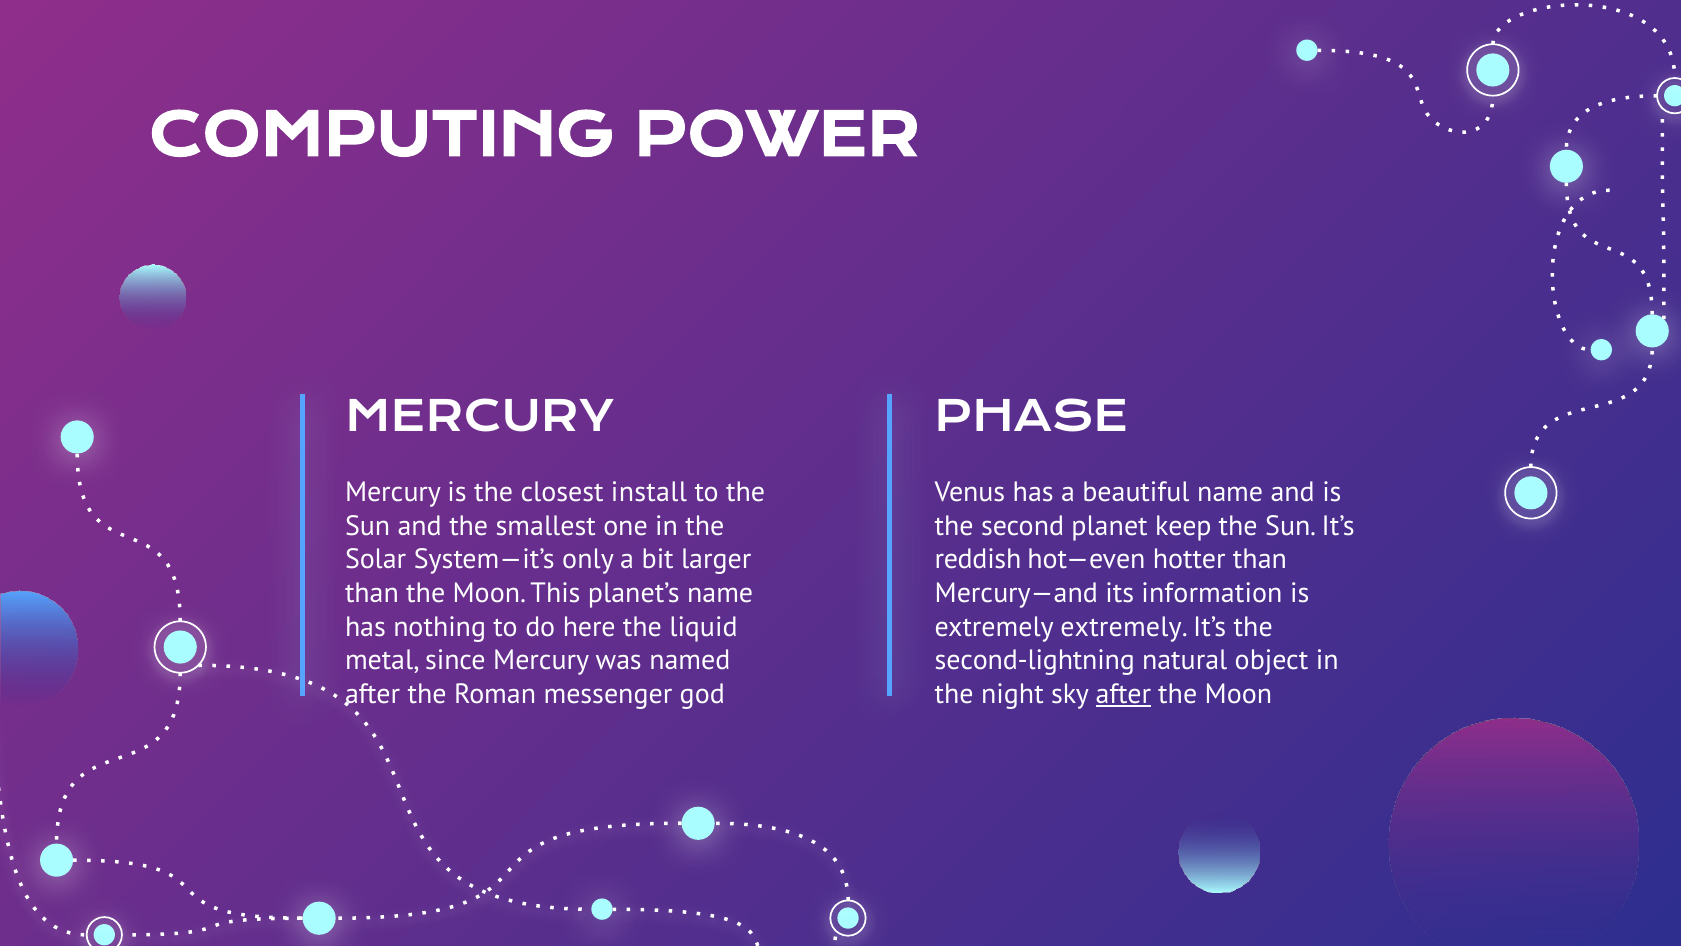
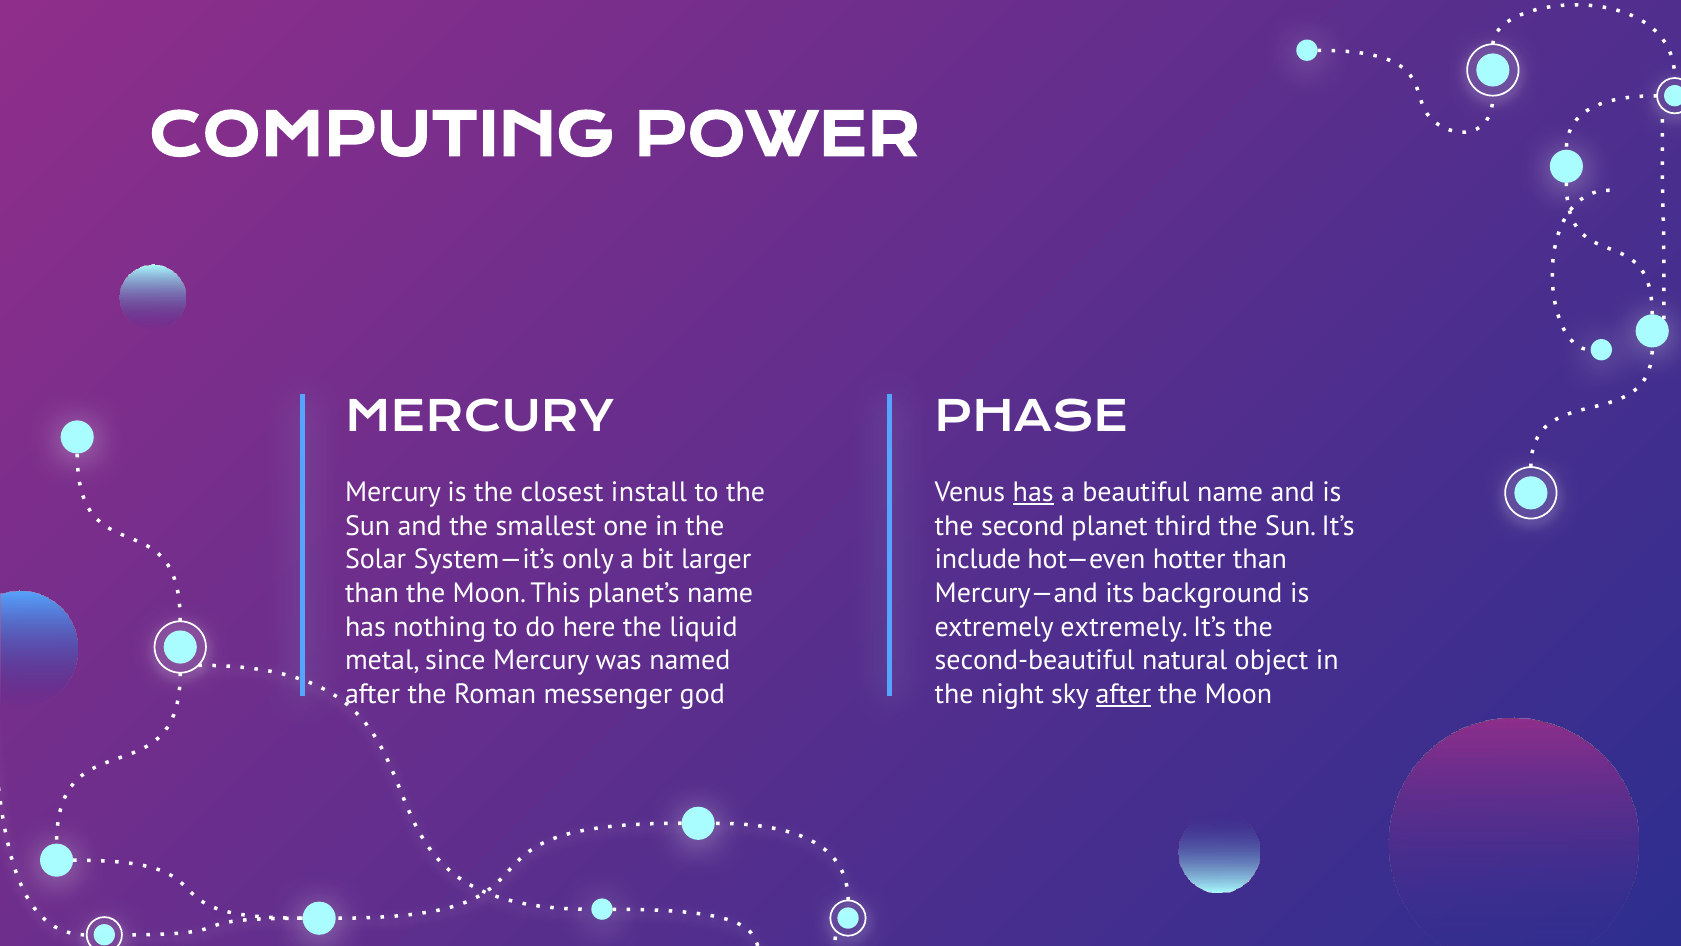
has underline: none -> present (1033, 492)
keep: keep -> third (1183, 526)
reddish: reddish -> include (978, 559)
information: information -> background (1212, 593)
second-lightning: second-lightning -> second-beautiful (1035, 660)
